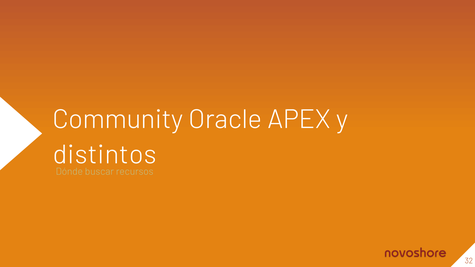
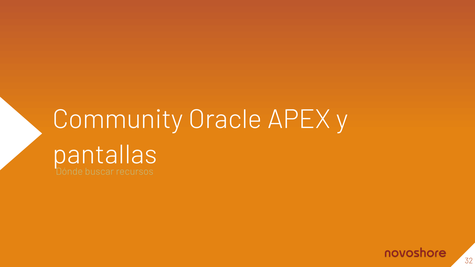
distintos: distintos -> pantallas (105, 155)
